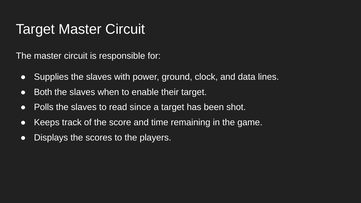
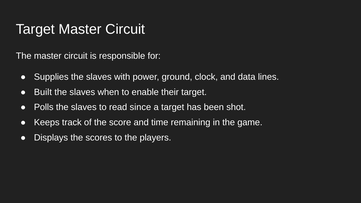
Both: Both -> Built (43, 92)
